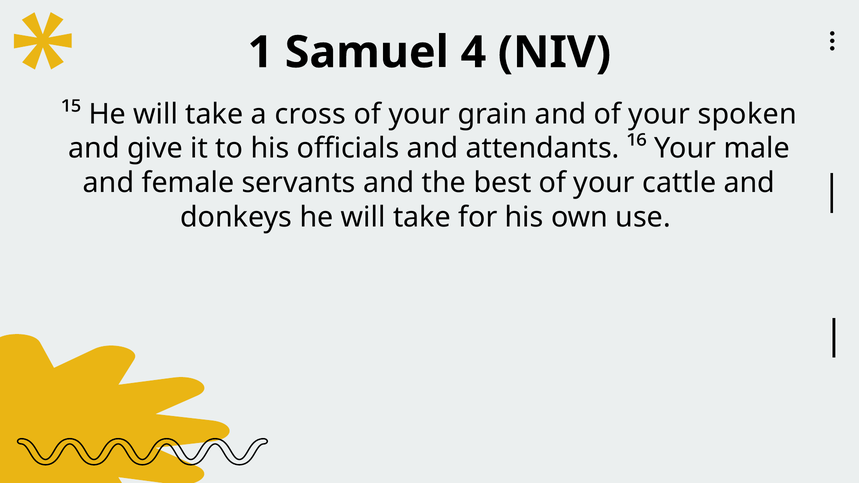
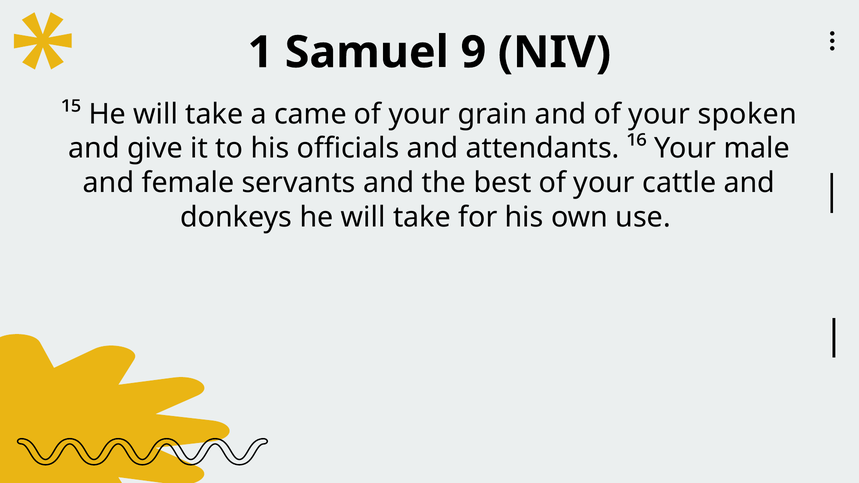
4: 4 -> 9 (473, 52)
cross: cross -> came (310, 114)
